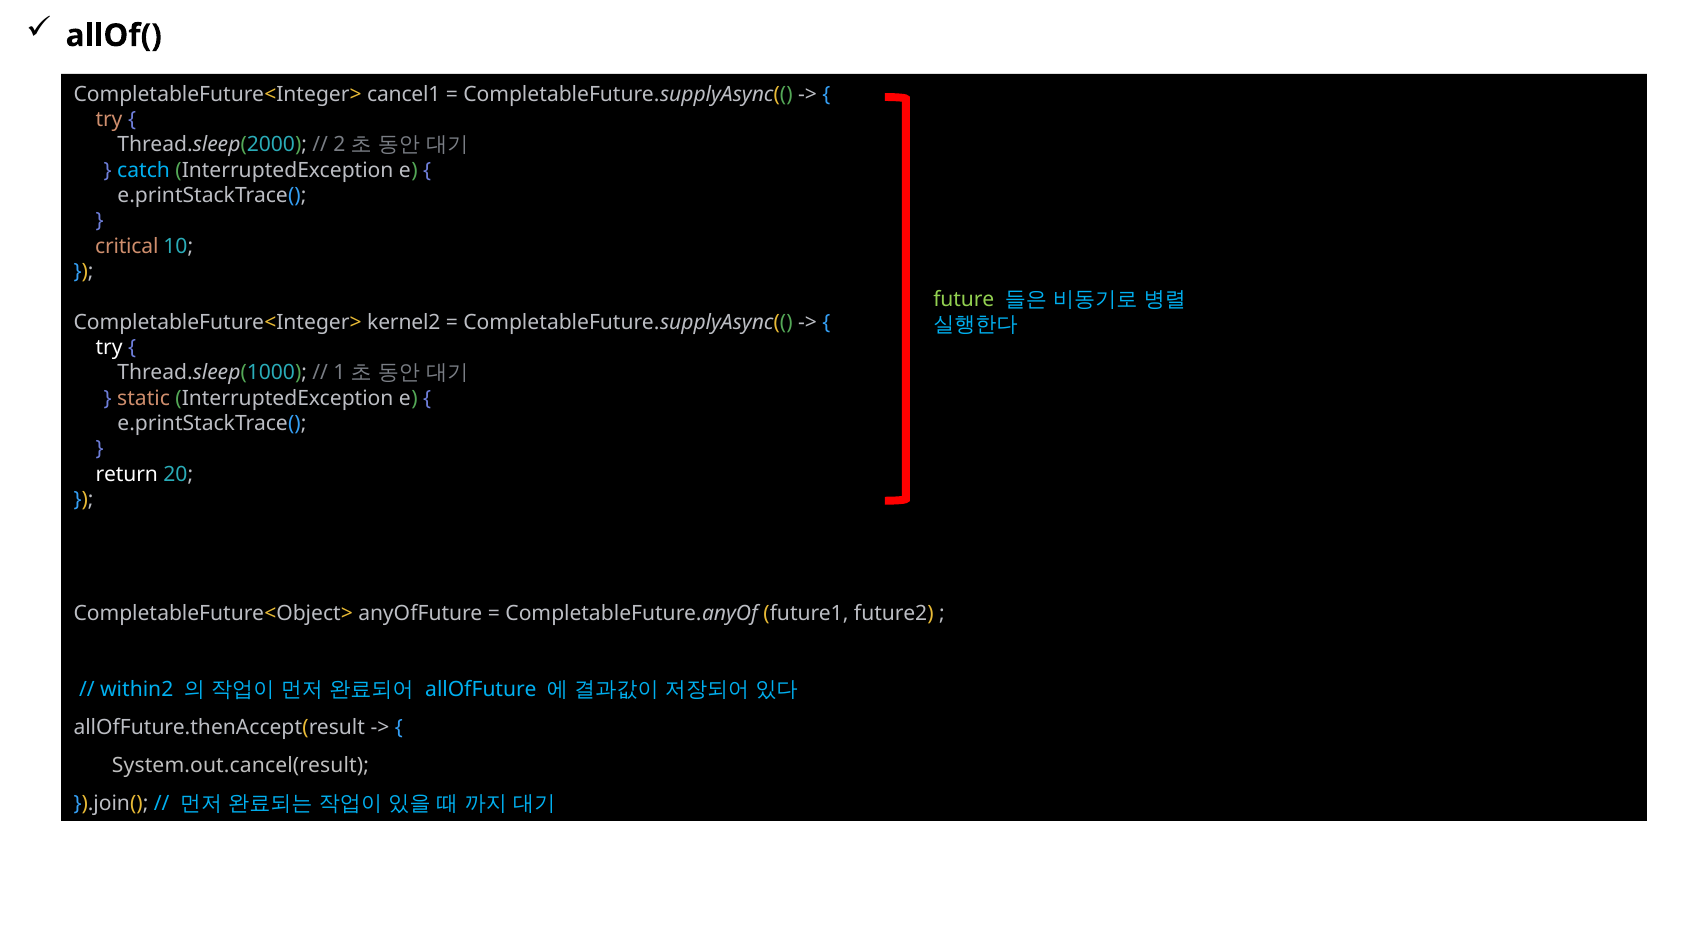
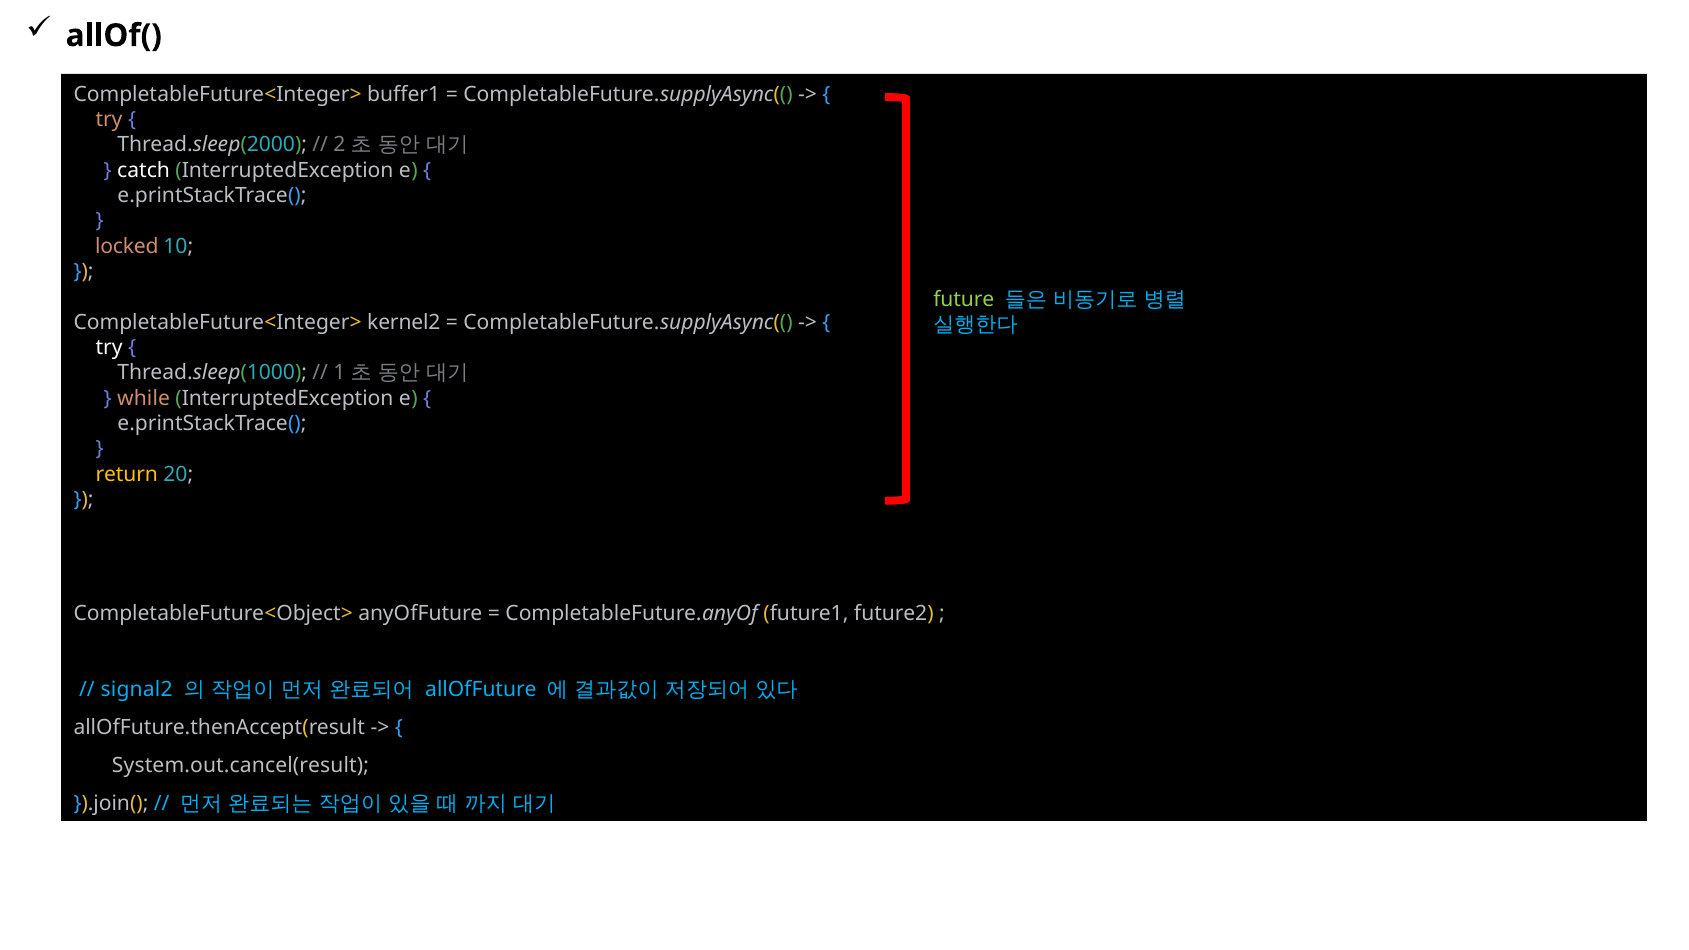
cancel1: cancel1 -> buffer1 (404, 94)
catch colour: light blue -> white (144, 170)
critical: critical -> locked (127, 246)
static: static -> while (144, 398)
return colour: white -> yellow (127, 474)
within2: within2 -> signal2 (137, 689)
